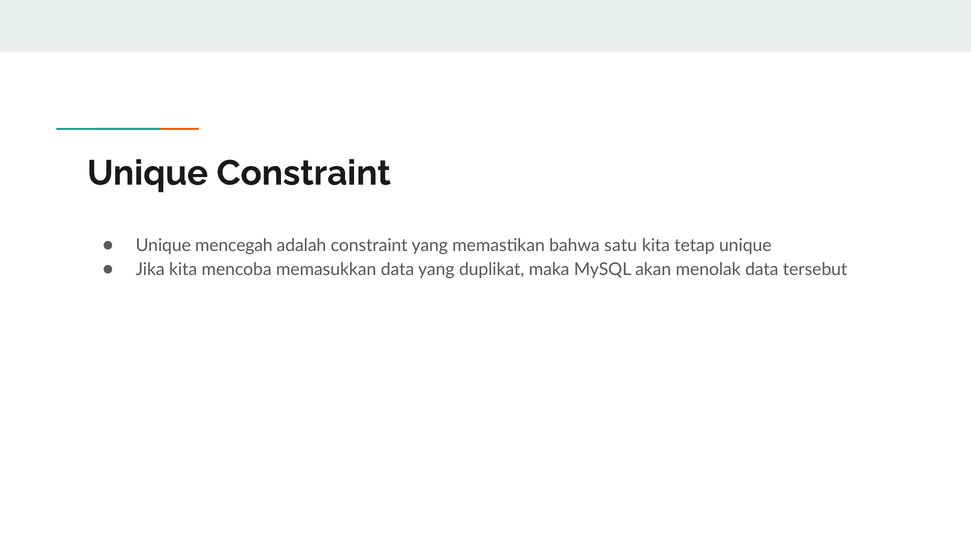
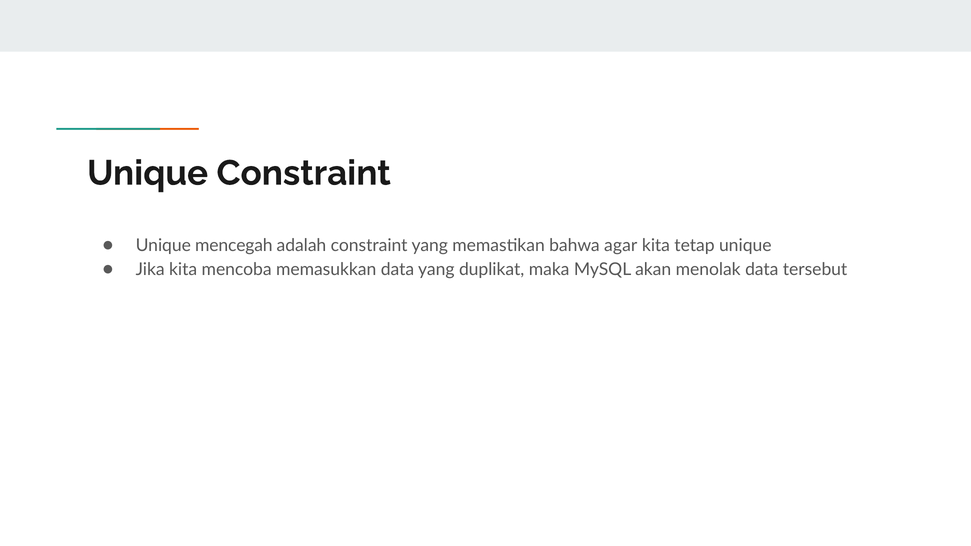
satu: satu -> agar (621, 245)
